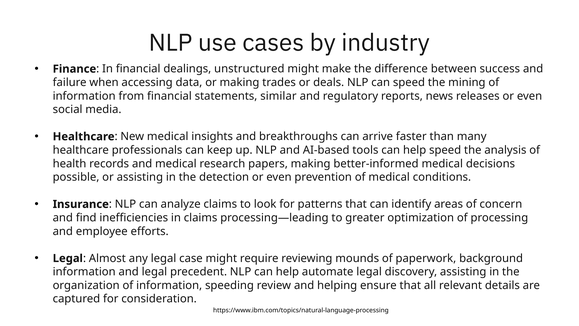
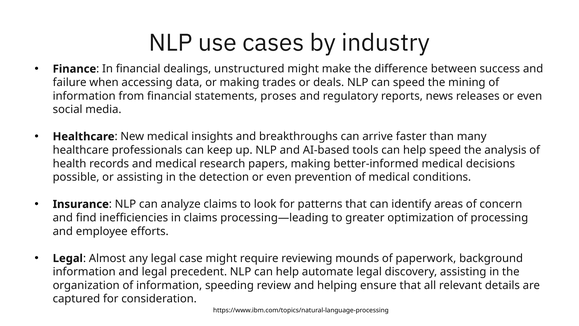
similar: similar -> proses (278, 96)
